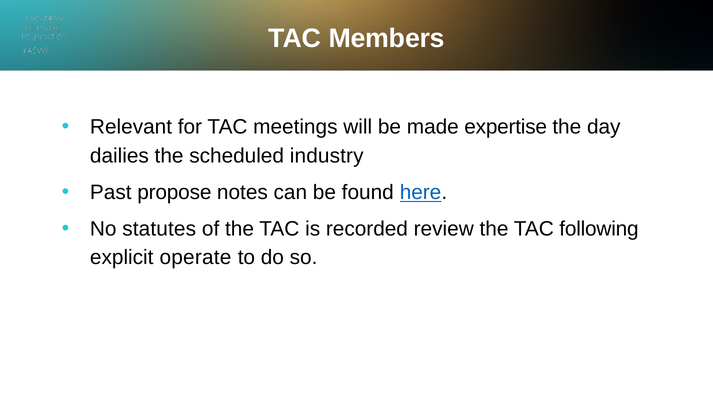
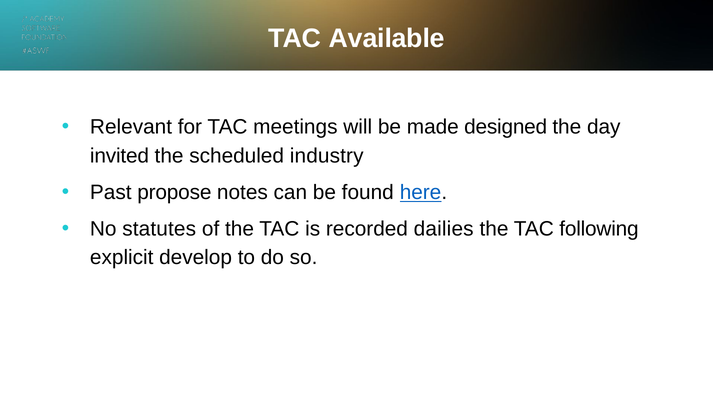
Members: Members -> Available (387, 38)
expertise: expertise -> designed (506, 127)
dailies: dailies -> invited (120, 156)
review: review -> dailies (444, 229)
operate: operate -> develop (196, 258)
